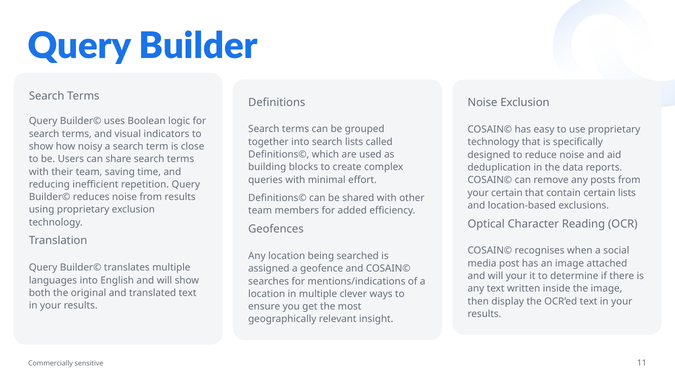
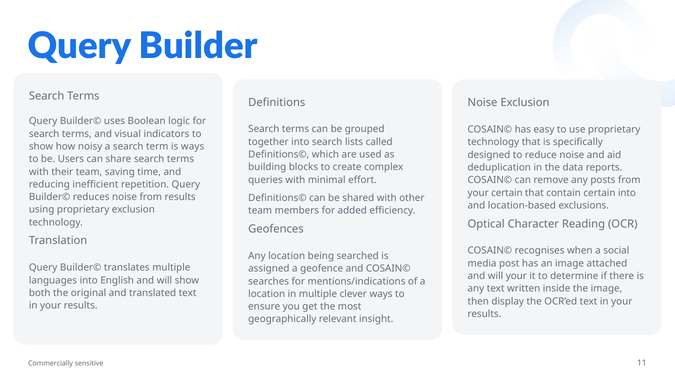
is close: close -> ways (193, 146)
certain lists: lists -> into (627, 193)
